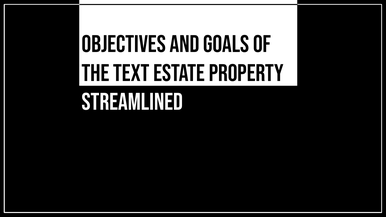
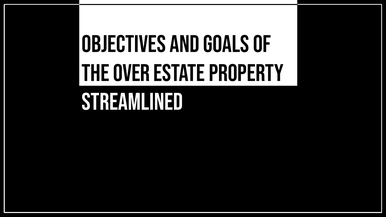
Text: Text -> Over (131, 73)
